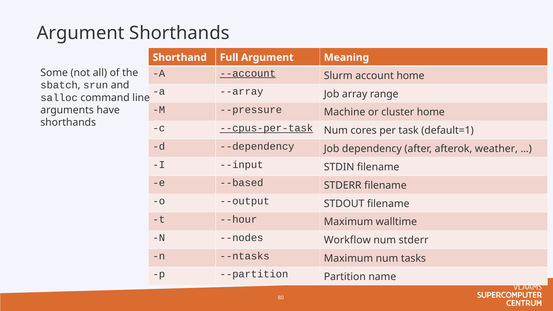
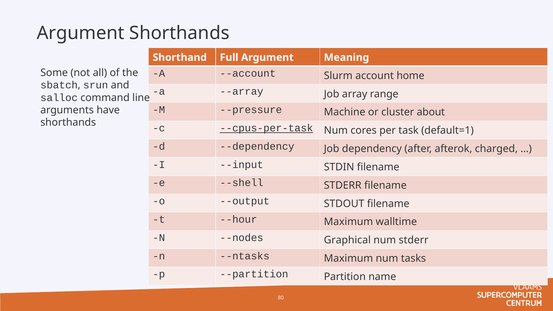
--account underline: present -> none (248, 73)
cluster home: home -> about (431, 112)
weather: weather -> charged (496, 149)
--based: --based -> --shell (242, 183)
Workflow: Workflow -> Graphical (347, 240)
